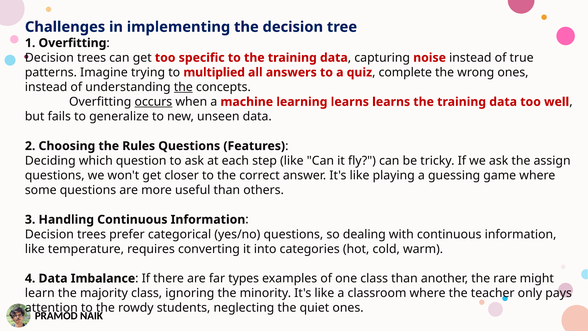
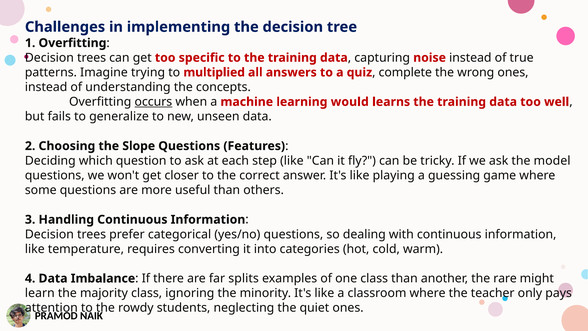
the underline: present -> none (183, 87)
learning learns: learns -> would (350, 102)
Rules: Rules -> Slope (139, 146)
assign: assign -> model (552, 161)
types: types -> splits (244, 278)
